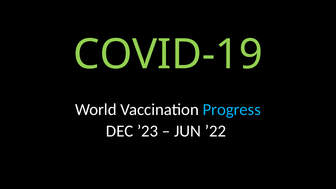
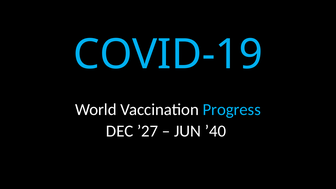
COVID-19 colour: light green -> light blue (168, 55)
’23: ’23 -> ’27 (148, 131)
’22: ’22 -> ’40 (215, 131)
